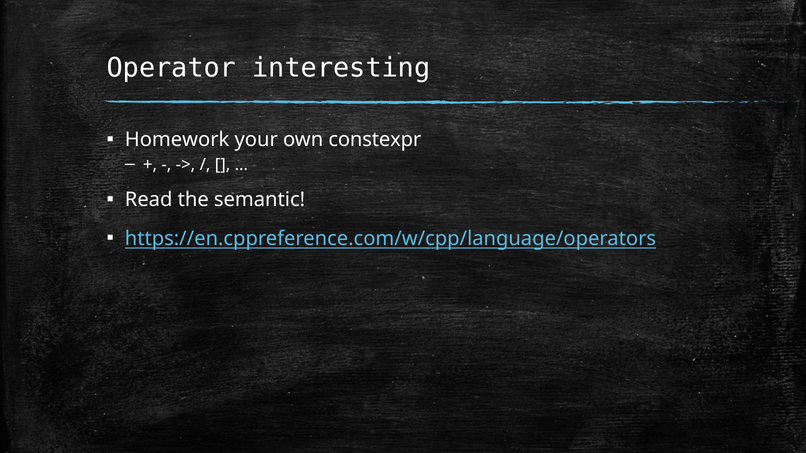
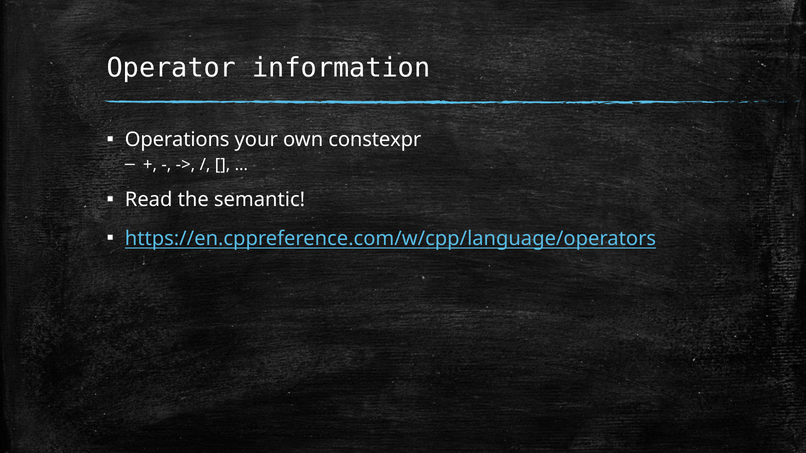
interesting: interesting -> information (341, 68)
Homework: Homework -> Operations (177, 140)
